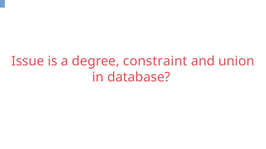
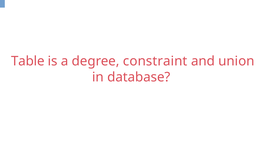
Issue: Issue -> Table (28, 61)
